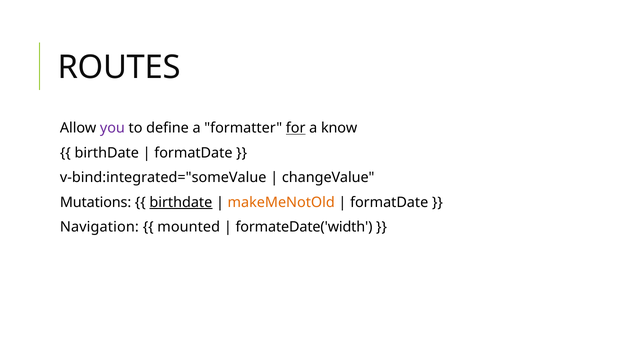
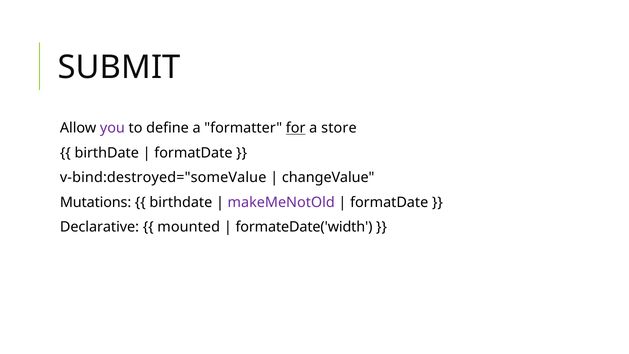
ROUTES: ROUTES -> SUBMIT (119, 67)
know: know -> store (339, 128)
v-bind:integrated="someValue: v-bind:integrated="someValue -> v-bind:destroyed="someValue (163, 177)
birthdate underline: present -> none (181, 202)
makeMeNotOld colour: orange -> purple (281, 202)
Navigation: Navigation -> Declarative (99, 227)
